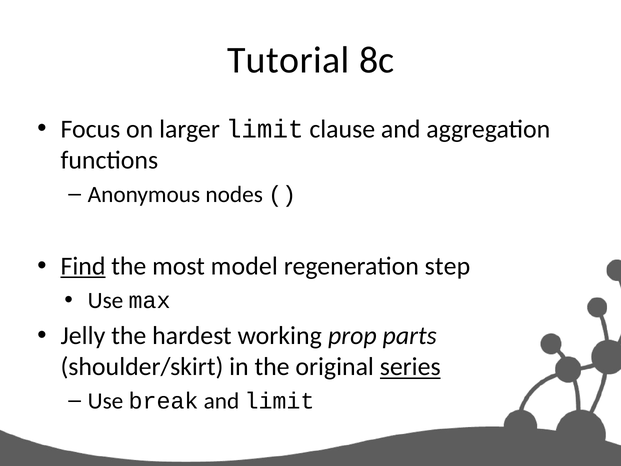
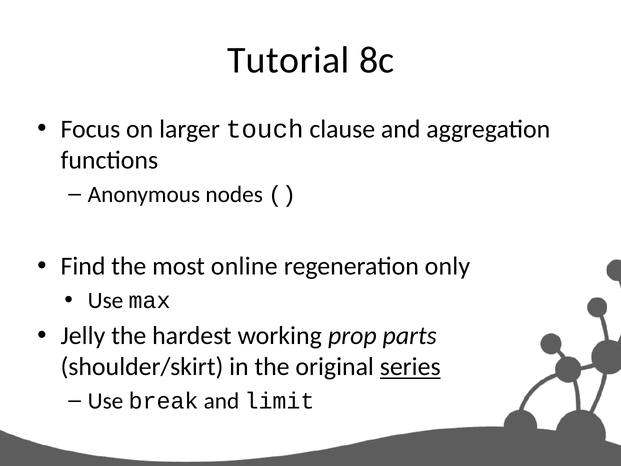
larger limit: limit -> touch (265, 129)
Find underline: present -> none (83, 266)
model: model -> online (244, 266)
step: step -> only (447, 266)
